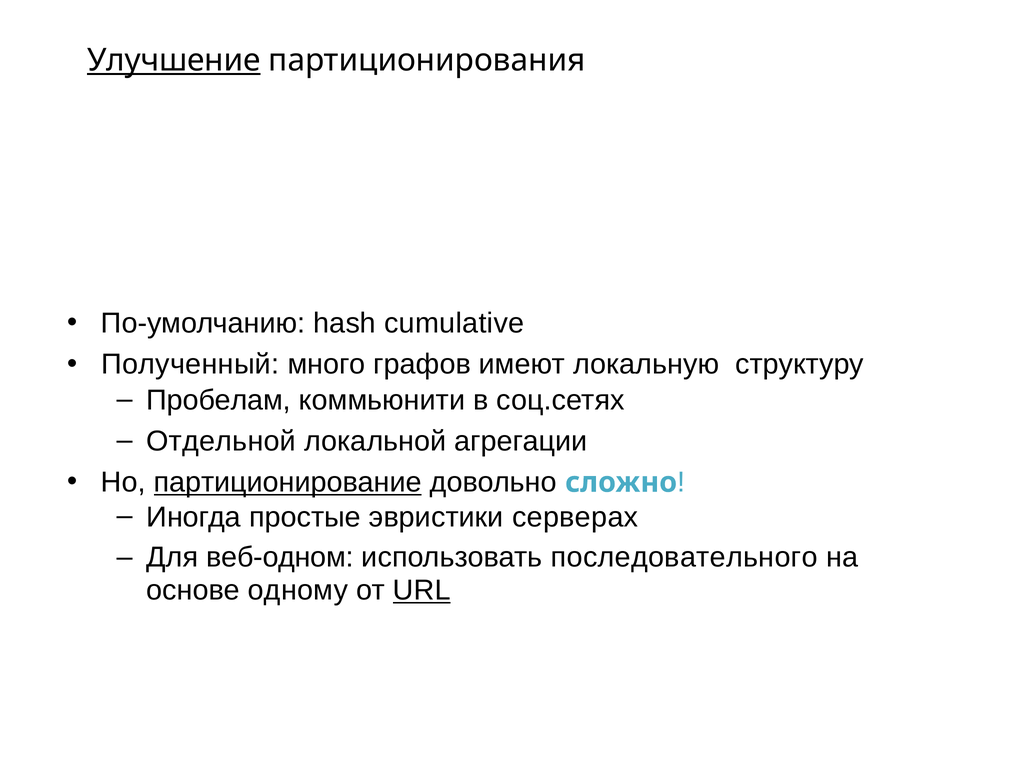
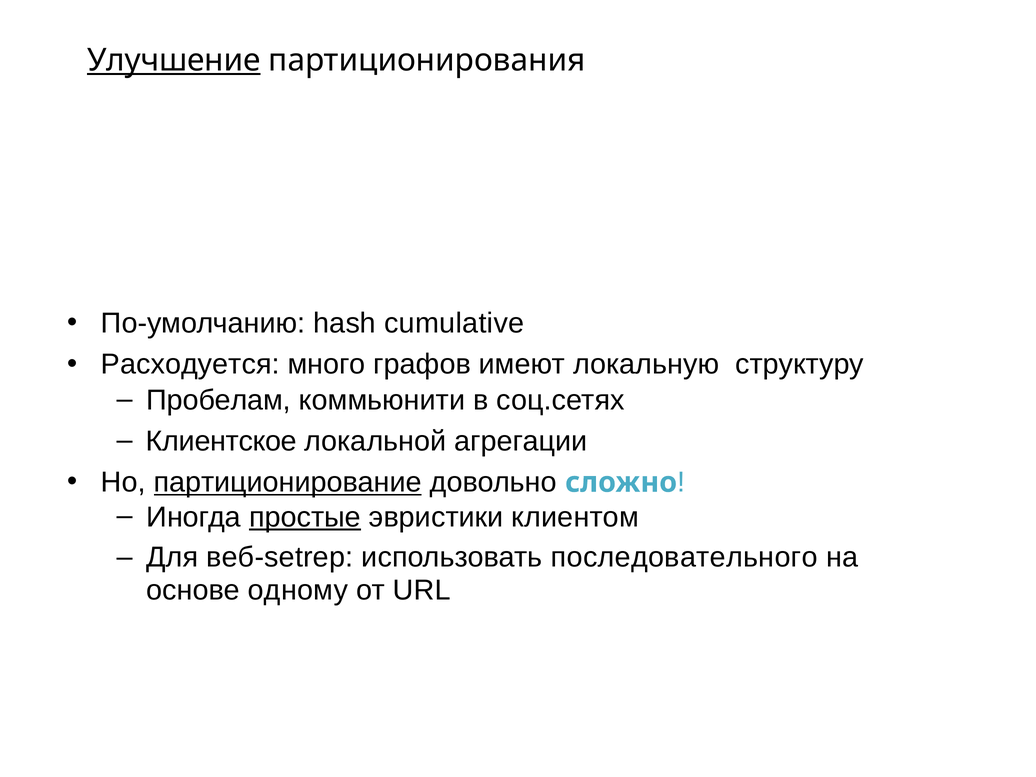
Полученный: Полученный -> Расходуется (190, 364)
Отдельной: Отдельной -> Клиентское (221, 441)
простые underline: none -> present (305, 517)
серверах: серверах -> клиентом (575, 517)
веб-одном: веб-одном -> веб-setrep (280, 557)
URL underline: present -> none (422, 590)
